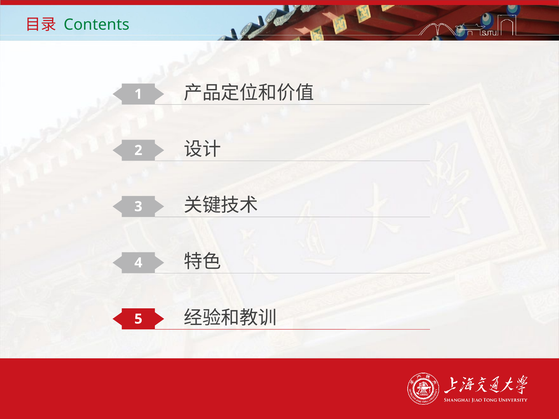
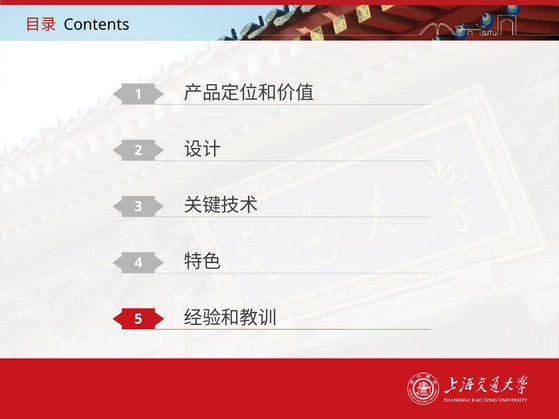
Contents colour: green -> black (97, 25)
